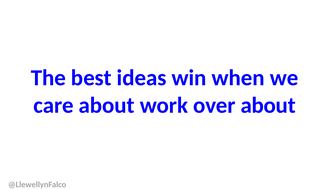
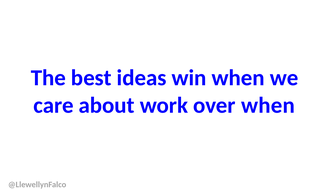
over about: about -> when (268, 105)
